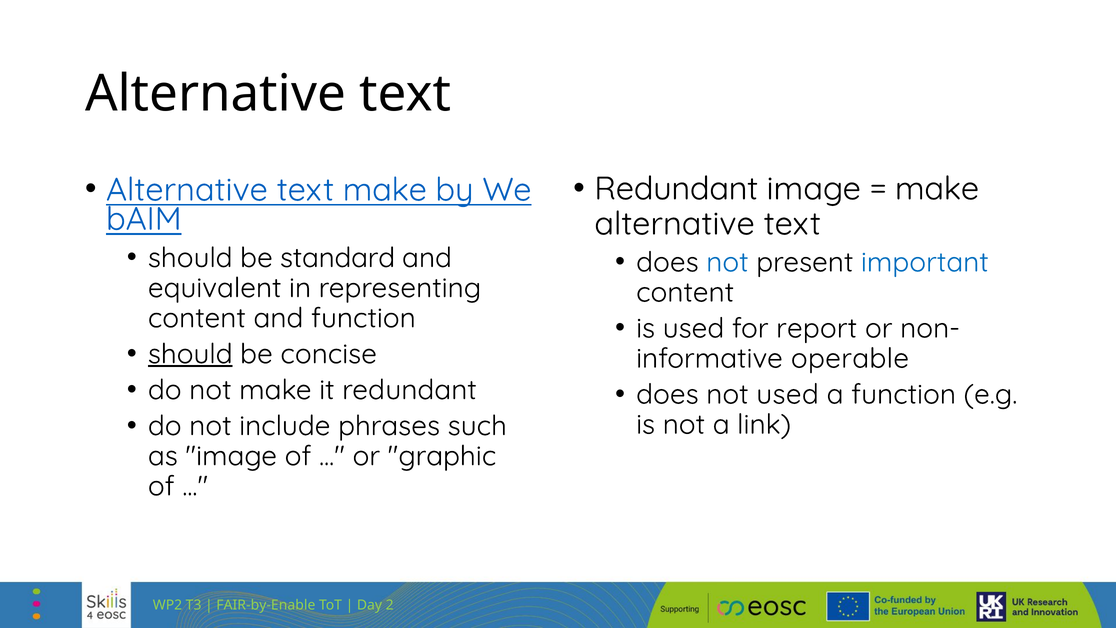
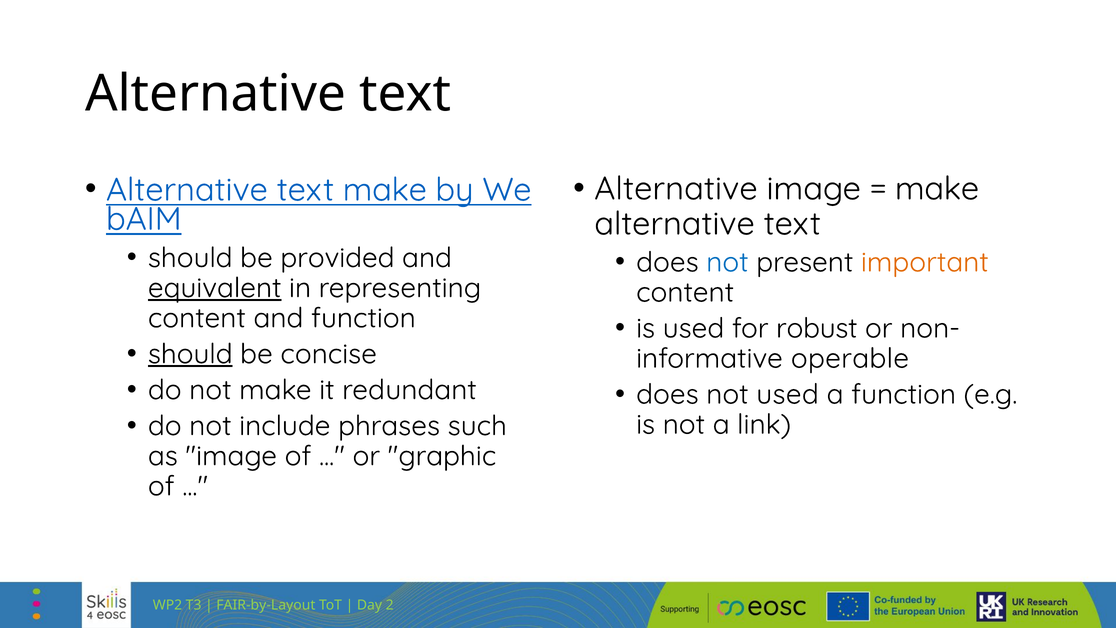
Redundant: Redundant -> Alternative (676, 189)
standard: standard -> provided (337, 258)
important colour: blue -> orange (925, 262)
equivalent underline: none -> present (215, 288)
report: report -> robust (817, 328)
FAIR-by-Enable: FAIR-by-Enable -> FAIR-by-Layout (266, 605)
